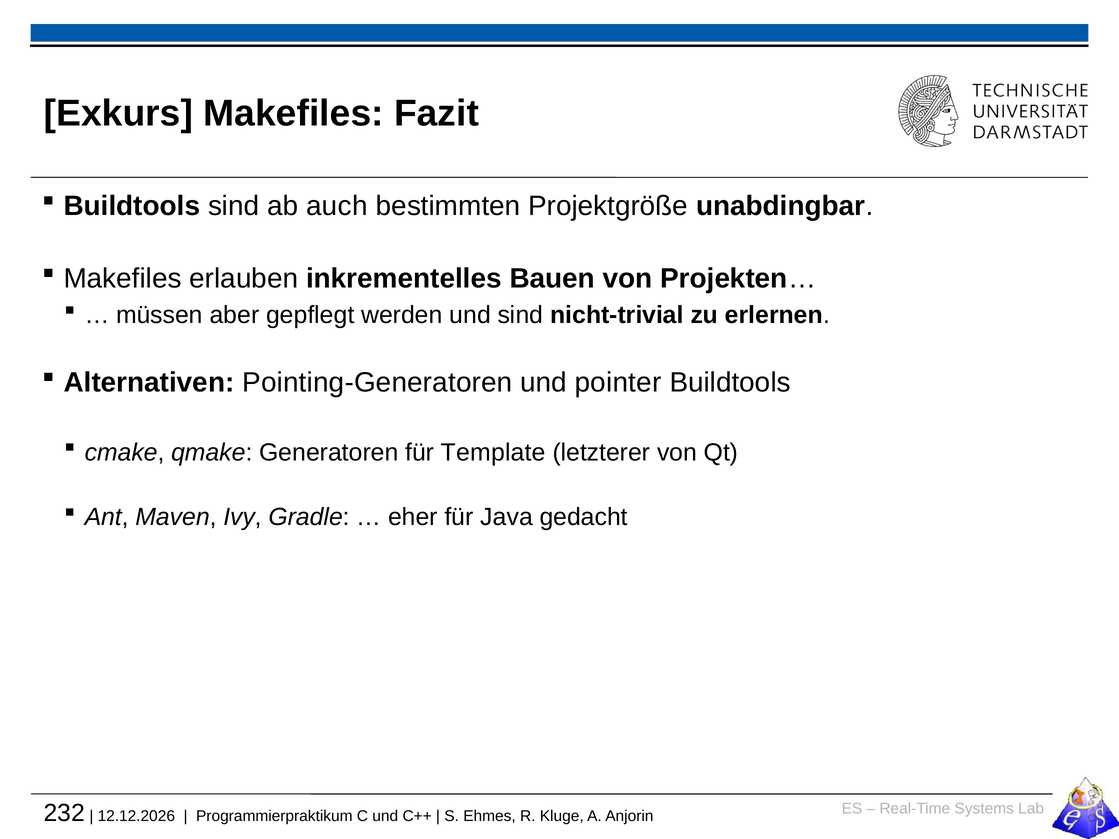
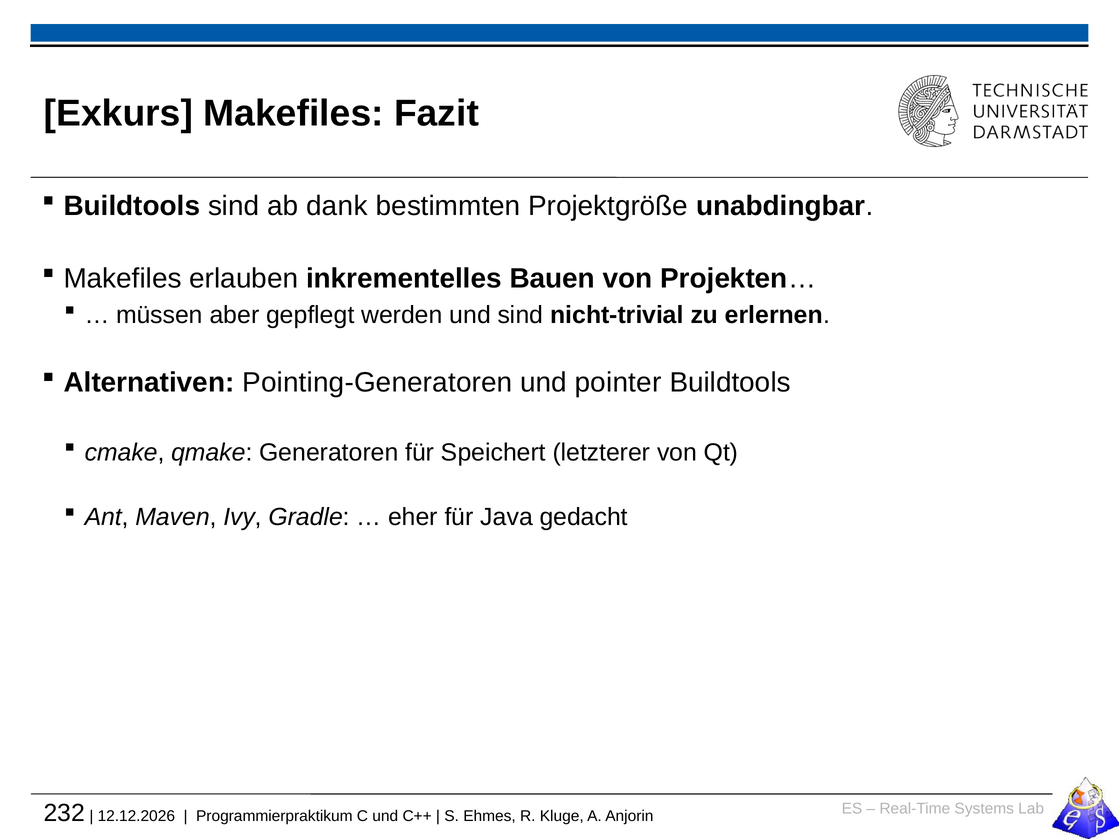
auch: auch -> dank (337, 206)
Template: Template -> Speichert (493, 453)
